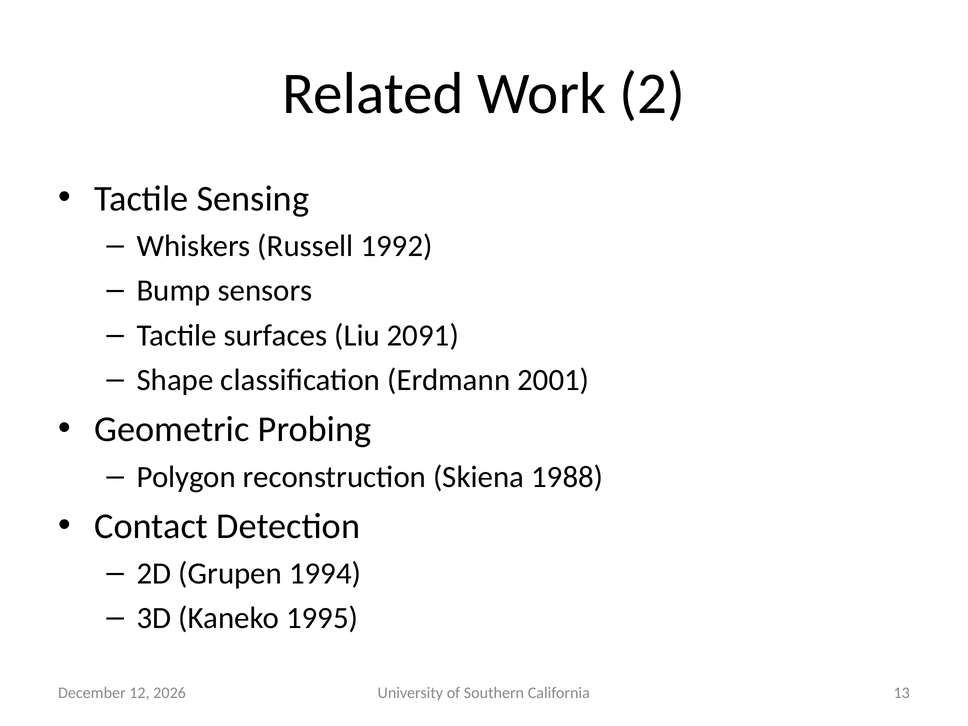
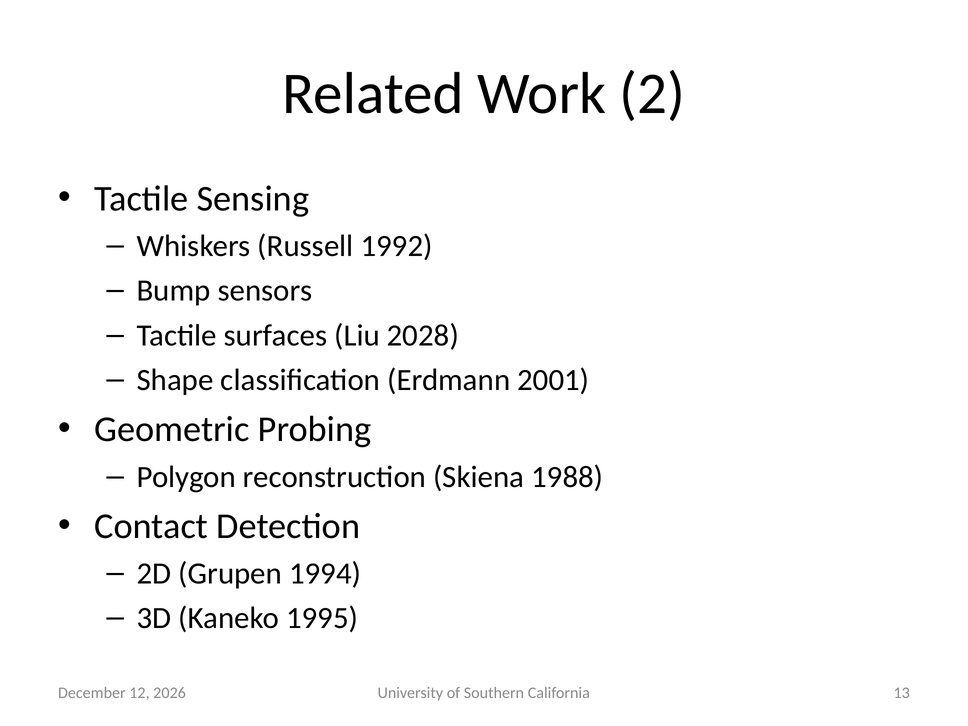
2091: 2091 -> 2028 (423, 335)
